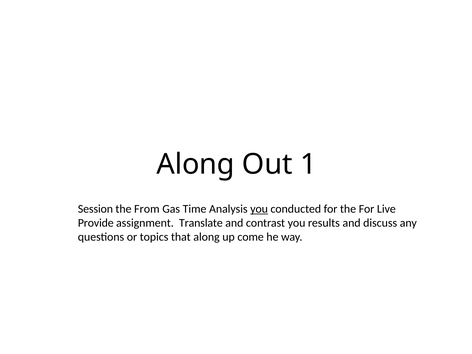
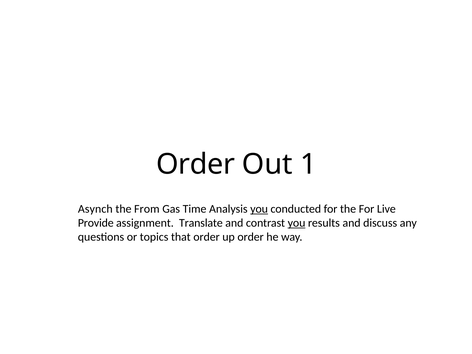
Along: Along -> Order (196, 164)
Session: Session -> Asynch (95, 209)
you underline: none -> present (297, 223)
that along: along -> order (207, 237)
up come: come -> order (251, 237)
